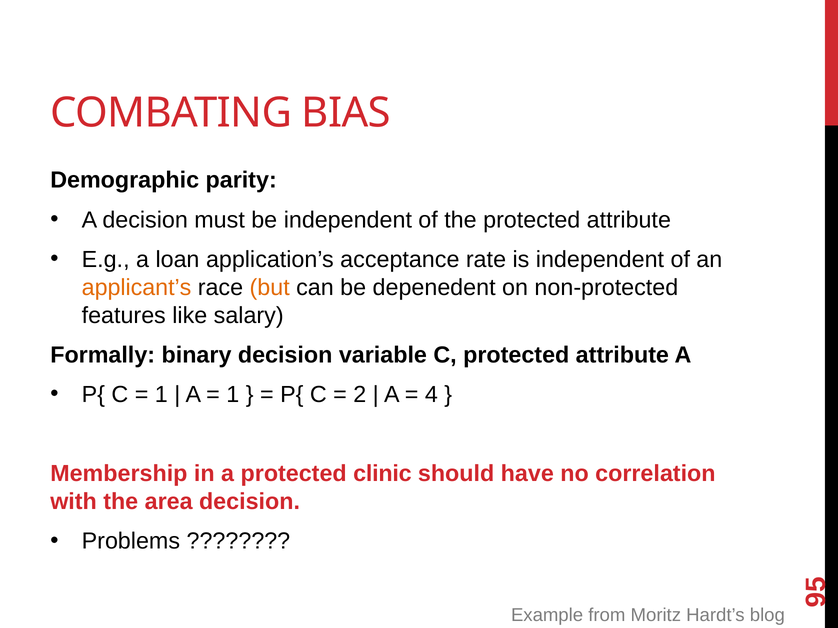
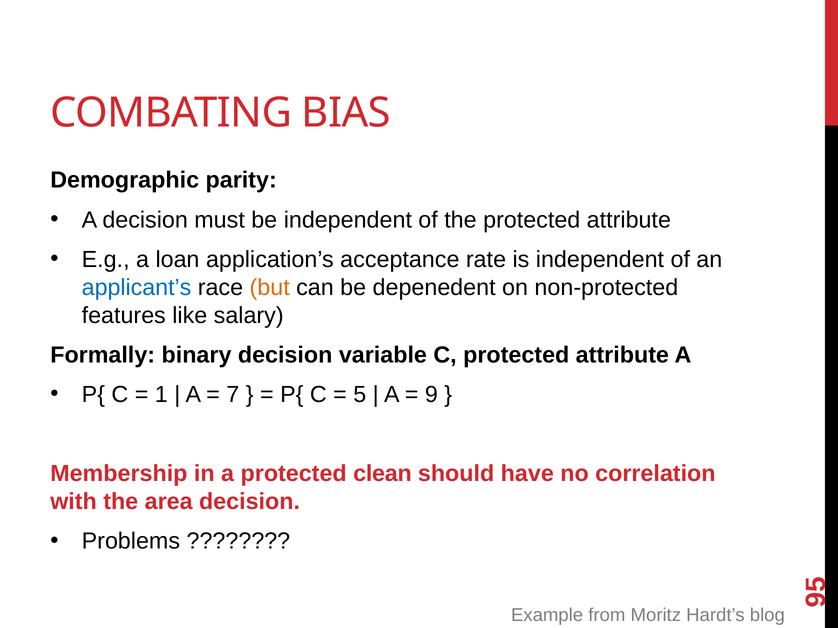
applicant’s colour: orange -> blue (137, 288)
1: 1 -> 7 (233, 395)
2: 2 -> 5 (360, 395)
4: 4 -> 9 (431, 395)
clinic: clinic -> clean (382, 474)
